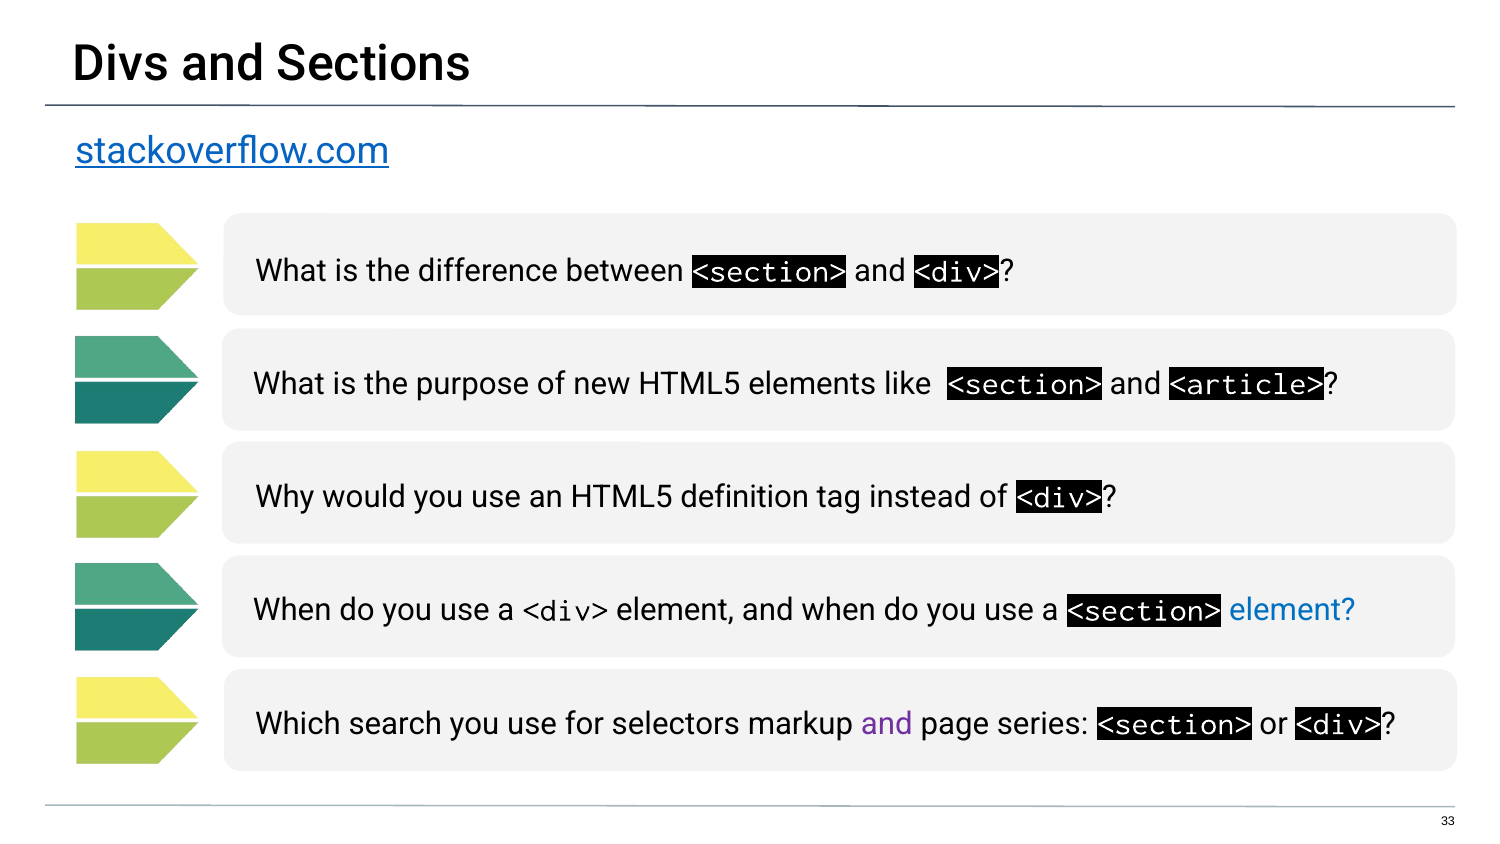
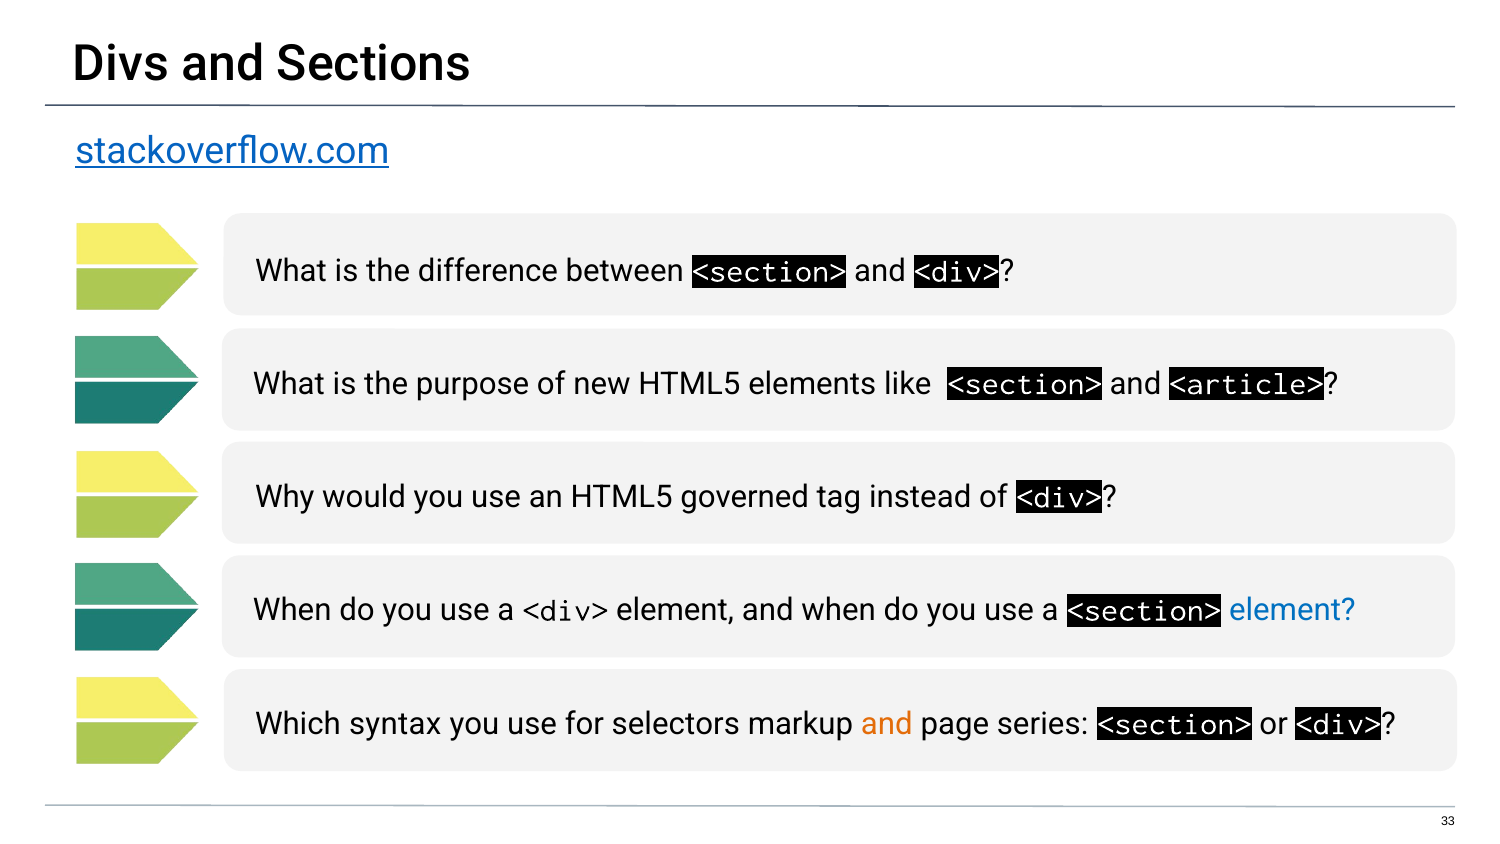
definition: definition -> governed (745, 497)
search: search -> syntax (395, 724)
and colour: purple -> orange (887, 724)
